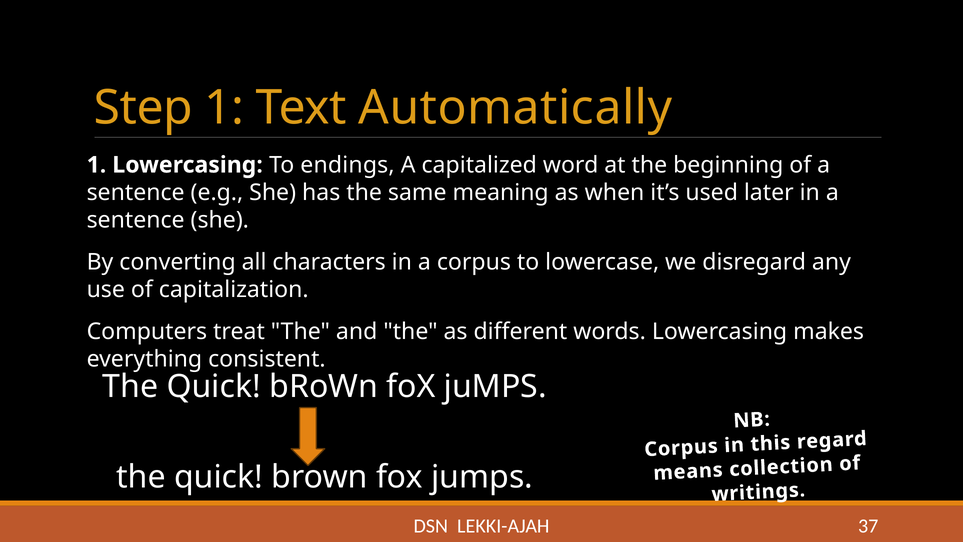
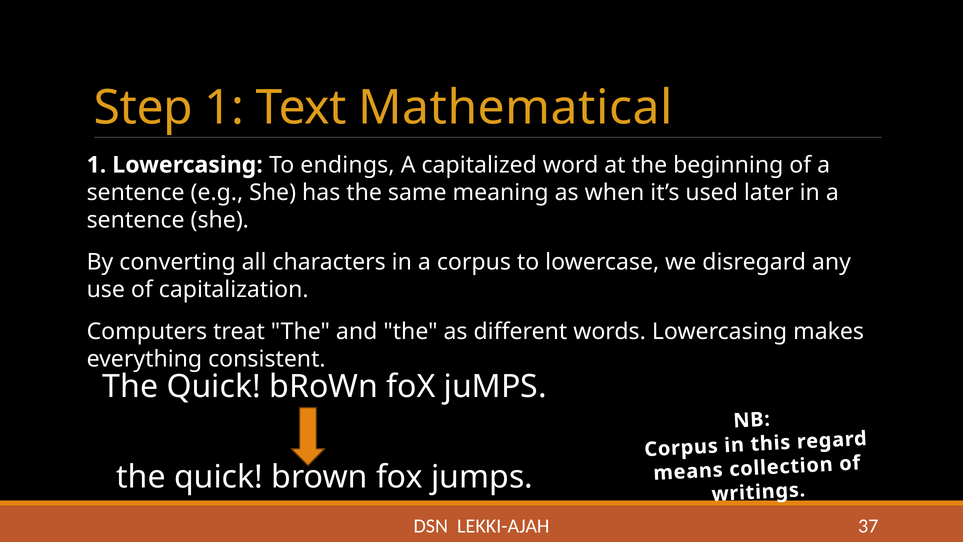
Automatically: Automatically -> Mathematical (515, 108)
